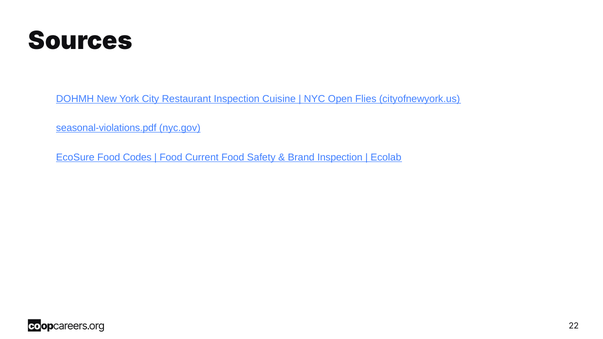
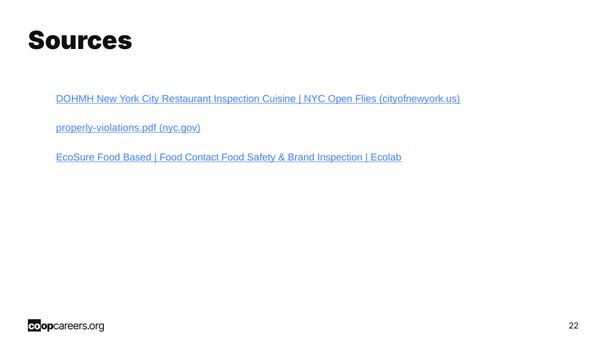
seasonal-violations.pdf: seasonal-violations.pdf -> properly-violations.pdf (106, 128)
Codes: Codes -> Based (137, 157)
Current: Current -> Contact (202, 157)
